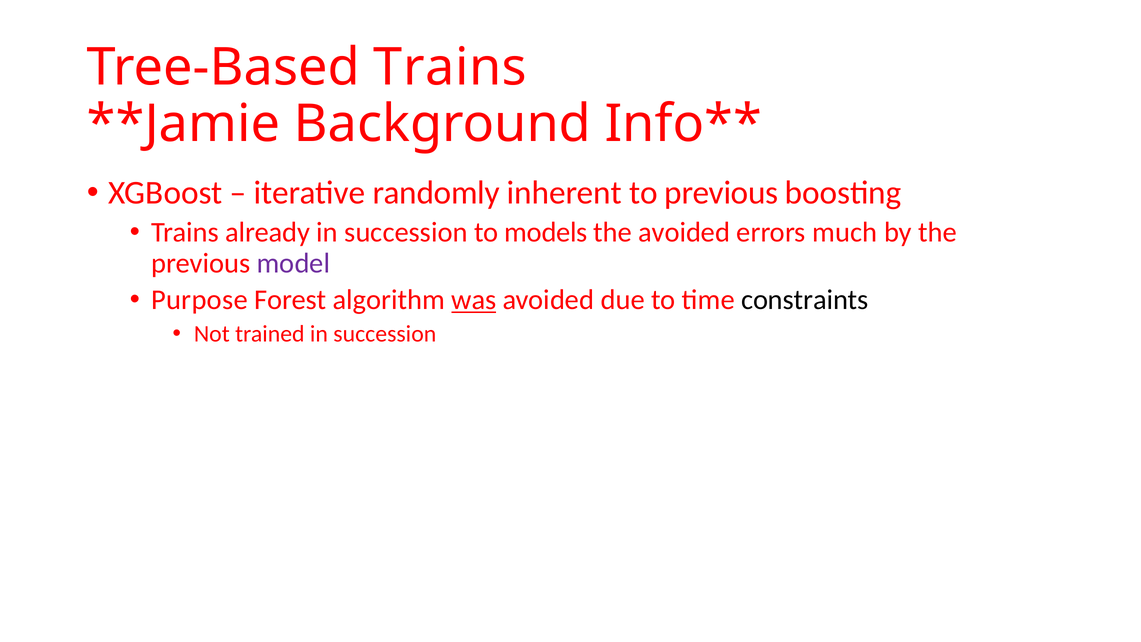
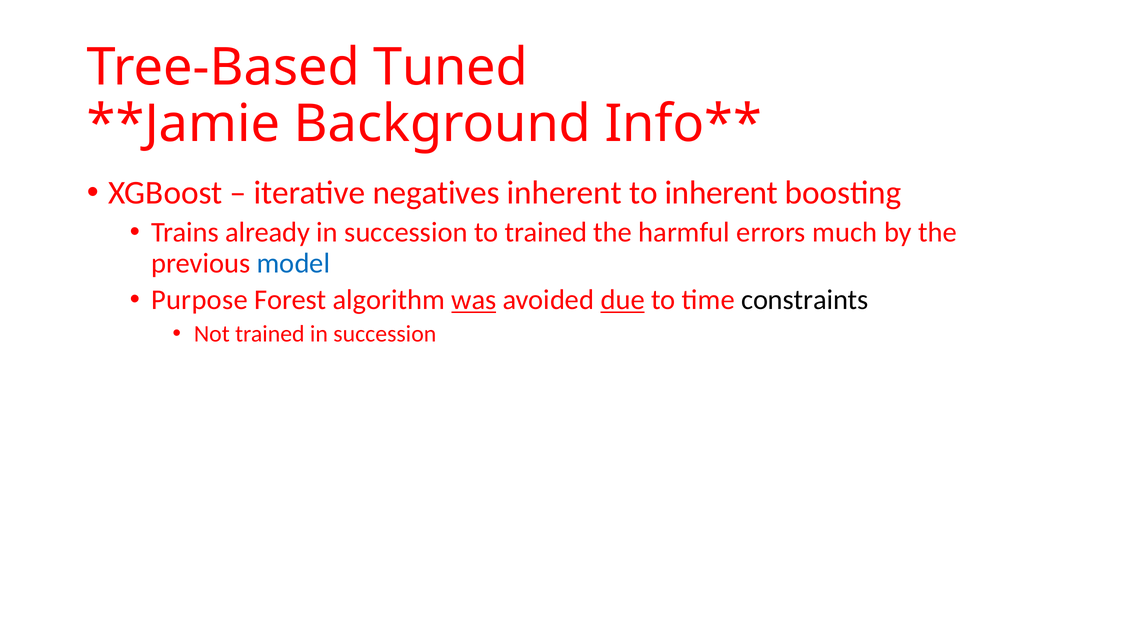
Tree-Based Trains: Trains -> Tuned (451, 68)
randomly: randomly -> negatives (436, 193)
to previous: previous -> inherent (721, 193)
to models: models -> trained (546, 232)
the avoided: avoided -> harmful (684, 232)
model colour: purple -> blue (293, 263)
due underline: none -> present (623, 300)
